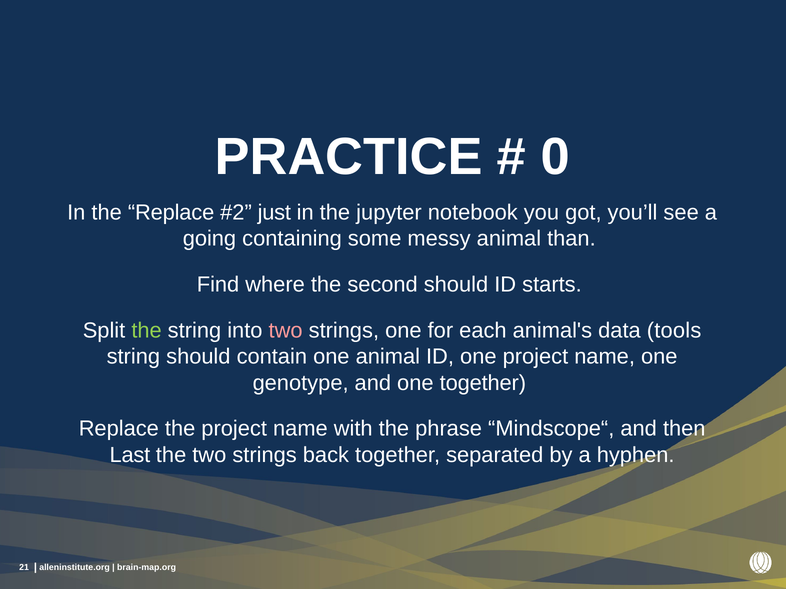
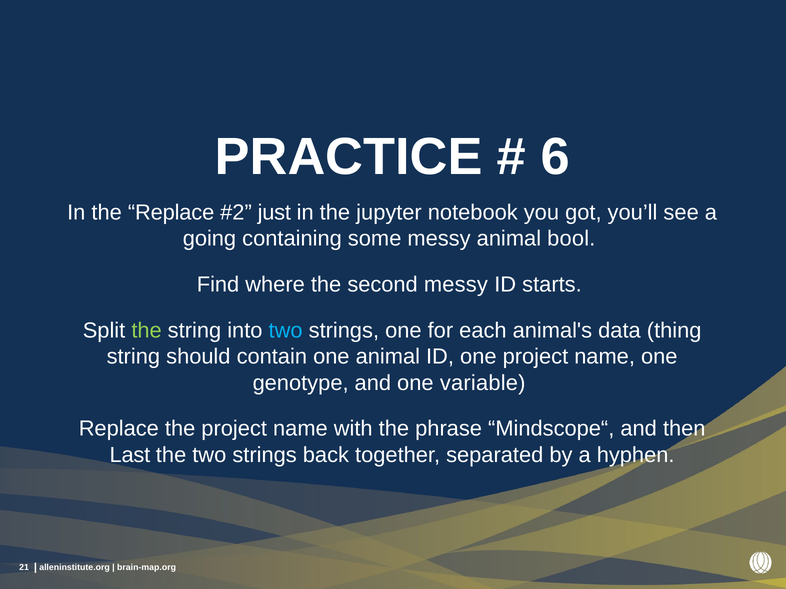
0: 0 -> 6 (555, 157)
than: than -> bool (571, 239)
second should: should -> messy (456, 285)
two colour: pink -> light blue (286, 331)
tools: tools -> thing (674, 331)
one together: together -> variable (483, 383)
